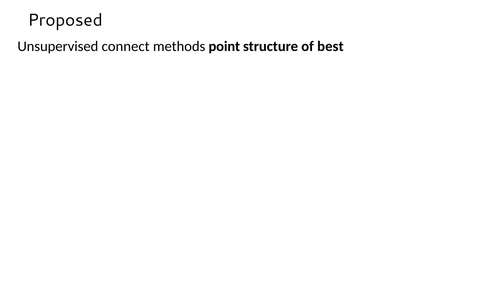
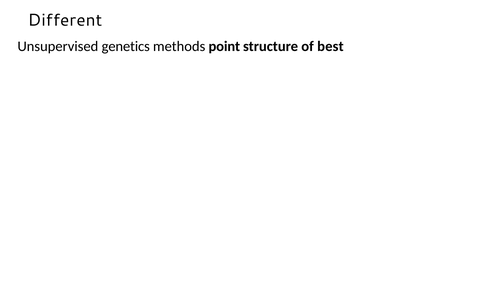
Proposed: Proposed -> Different (65, 20)
connect: connect -> genetics (126, 46)
